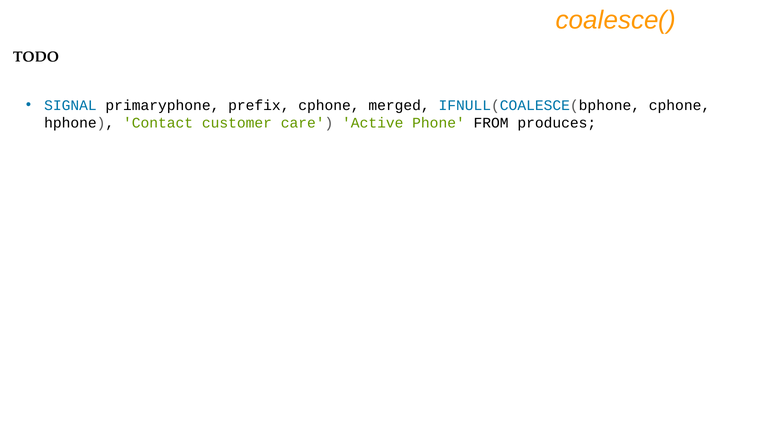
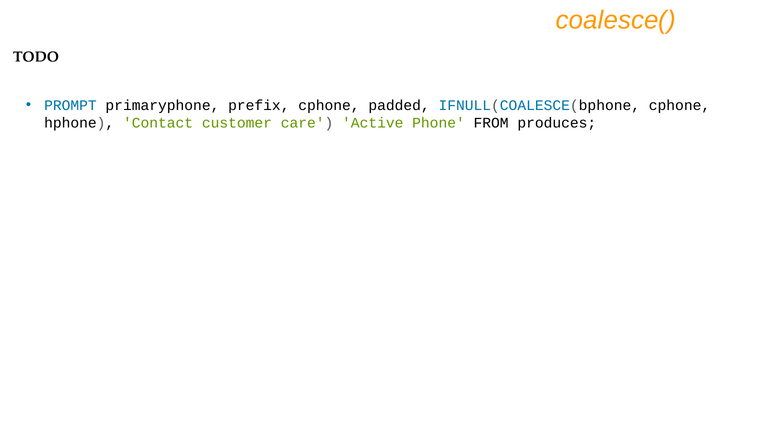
SIGNAL: SIGNAL -> PROMPT (70, 105)
merged: merged -> padded (399, 105)
